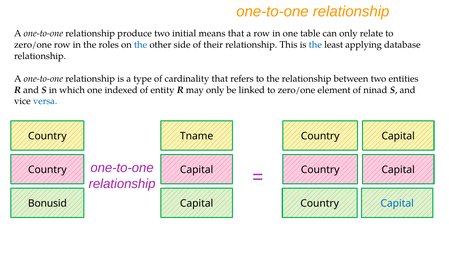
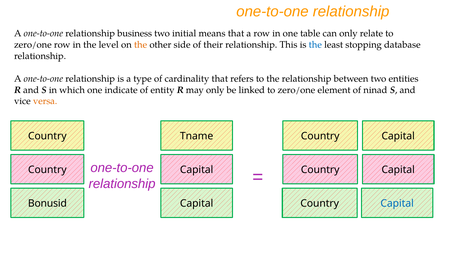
produce: produce -> business (135, 33)
roles: roles -> level (109, 45)
the colour: blue -> orange (141, 45)
applying: applying -> stopping (364, 45)
indexed: indexed -> indicate (121, 90)
versa colour: blue -> orange (45, 101)
